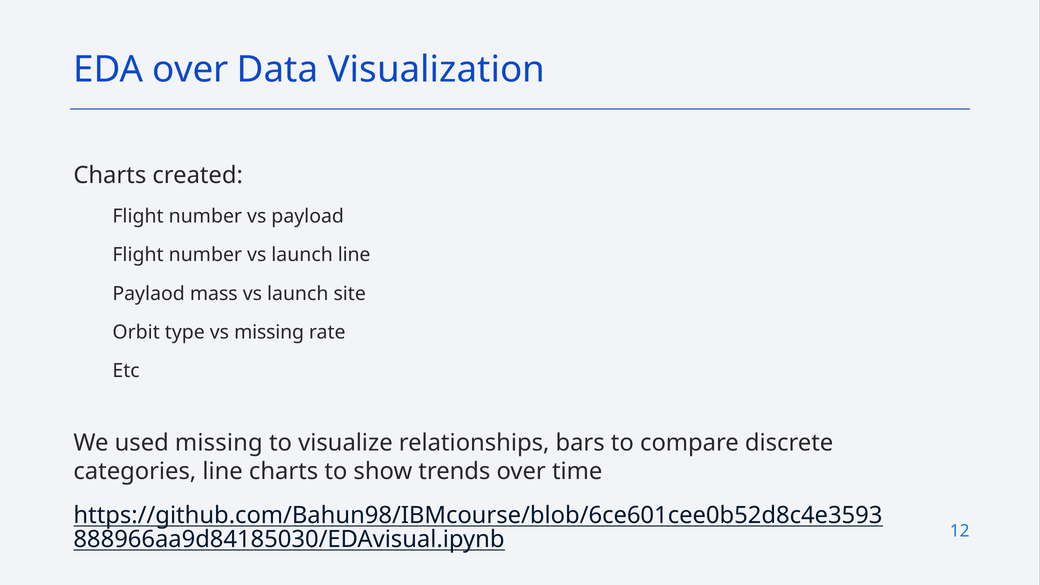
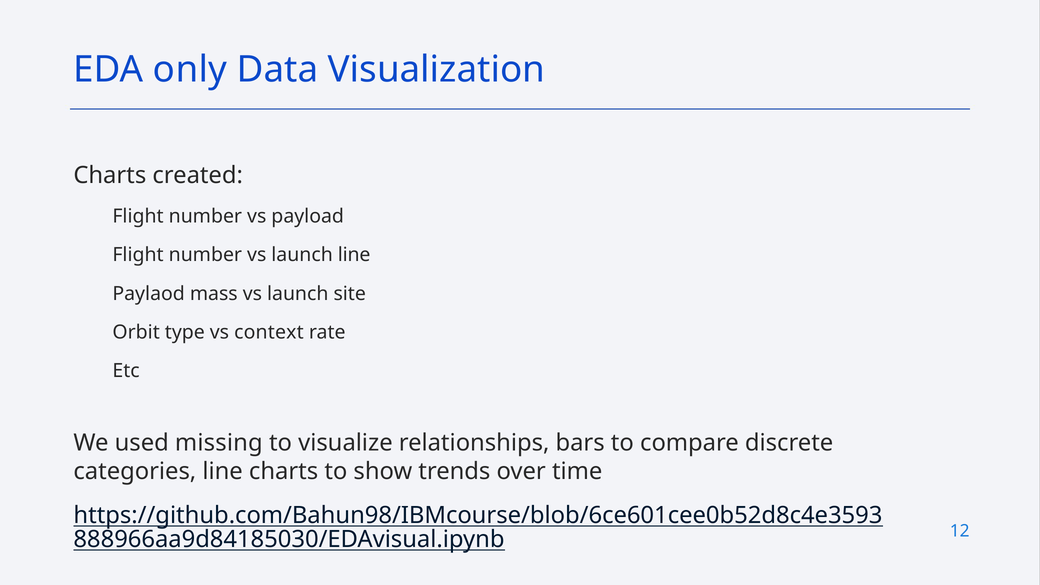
EDA over: over -> only (190, 69)
vs missing: missing -> context (269, 332)
